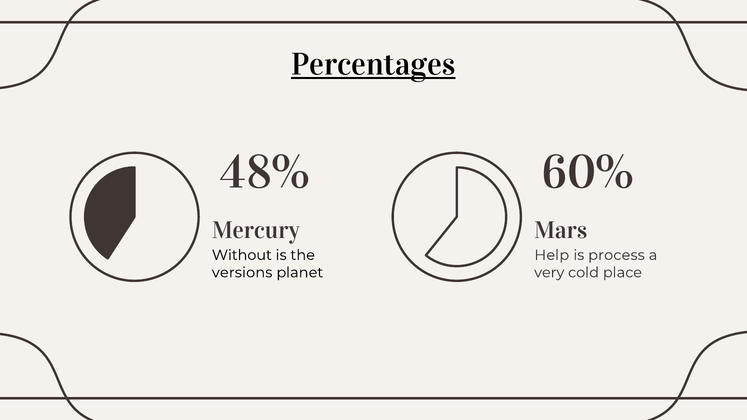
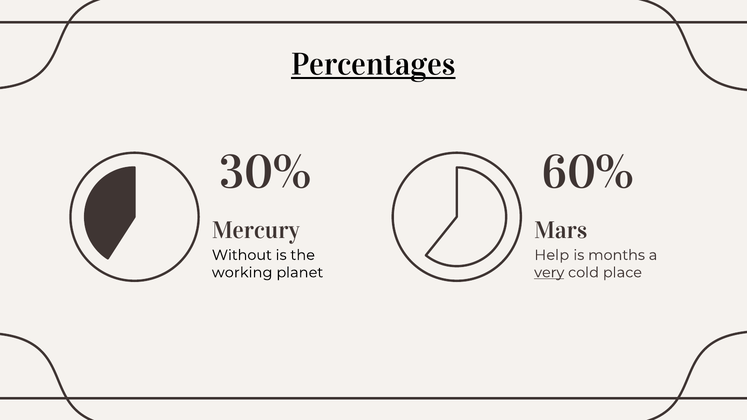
48%: 48% -> 30% (265, 172)
process: process -> months (617, 255)
versions: versions -> working (242, 273)
very underline: none -> present (549, 273)
